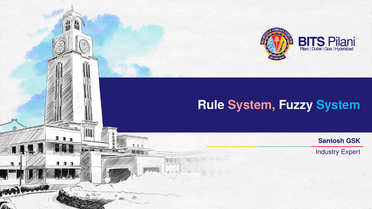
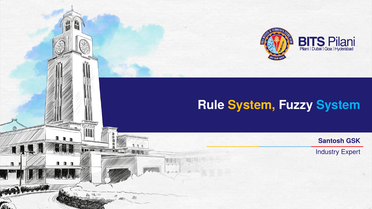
System colour: pink -> yellow (252, 105)
